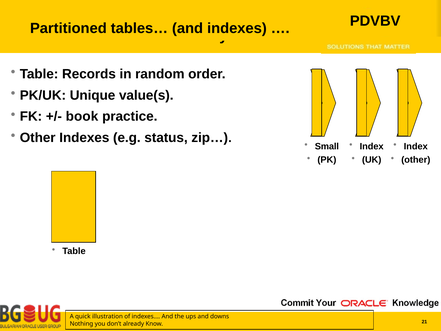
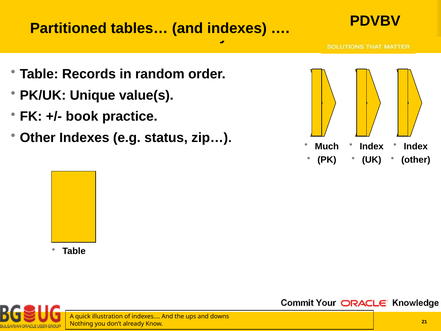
Small: Small -> Much (327, 146)
